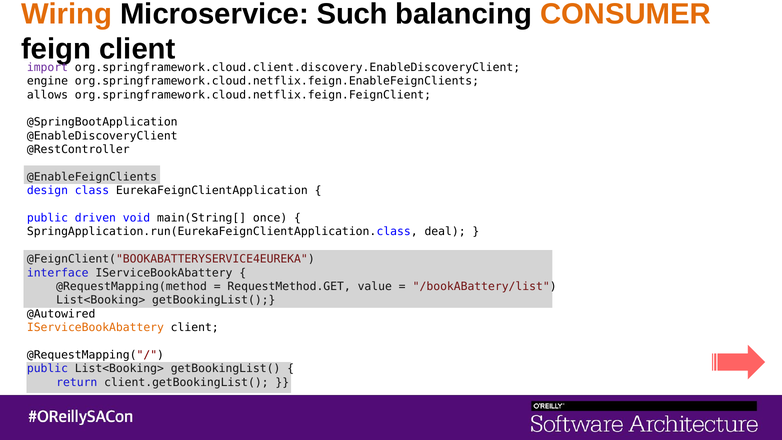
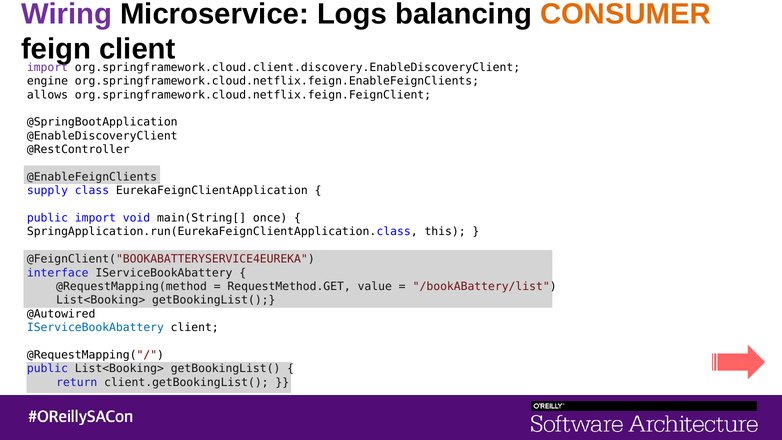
Wiring colour: orange -> purple (66, 14)
Such: Such -> Logs (352, 14)
design: design -> supply (47, 191)
public driven: driven -> import (95, 218)
deal: deal -> this (445, 232)
IServiceBookAbattery colour: orange -> blue (95, 328)
